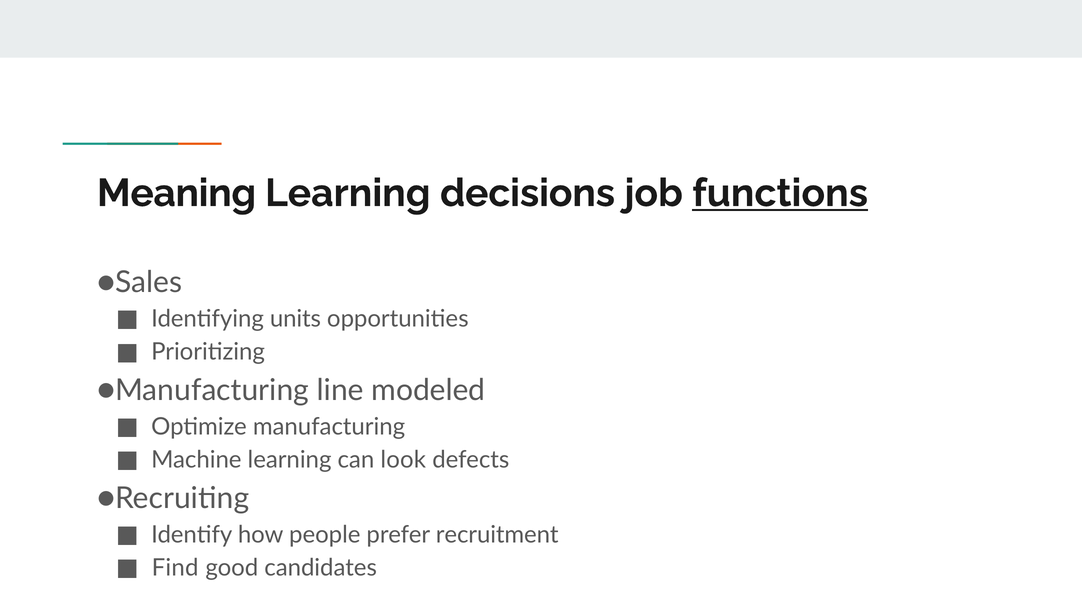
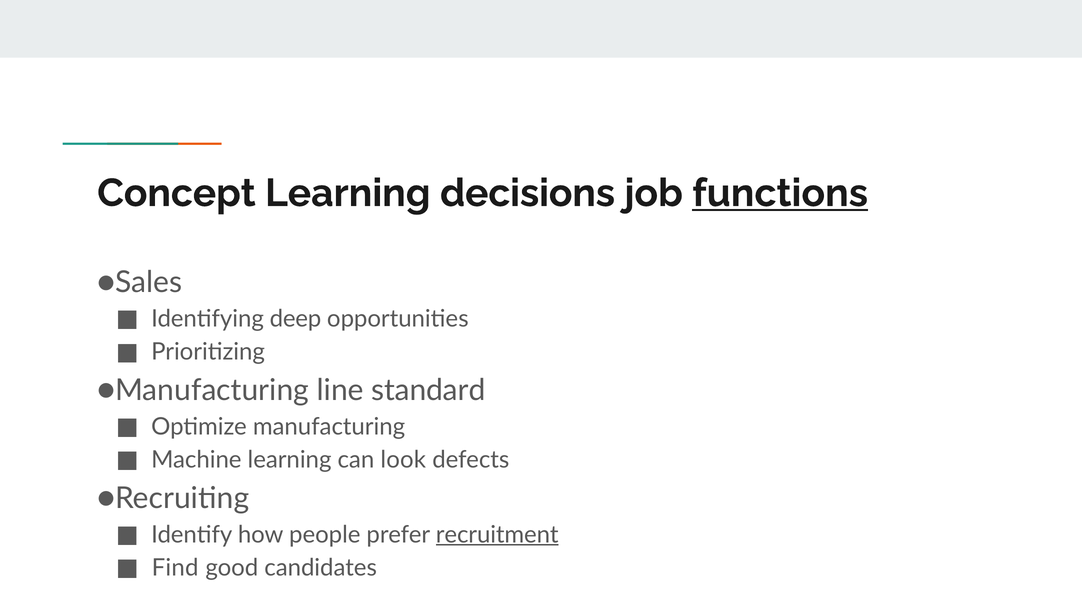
Meaning: Meaning -> Concept (176, 193)
units: units -> deep (295, 319)
modeled: modeled -> standard (428, 390)
recruitment underline: none -> present (497, 534)
